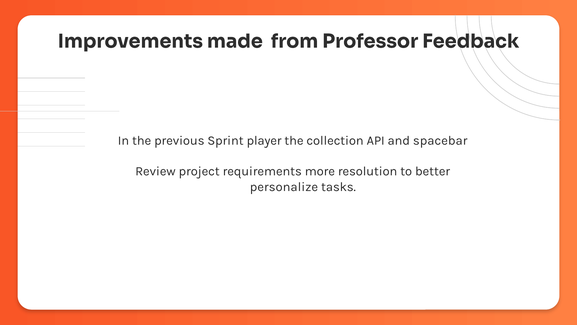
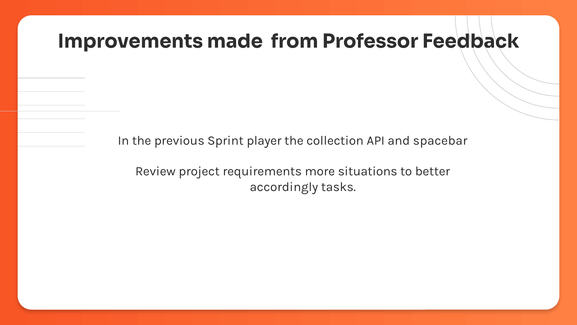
resolution: resolution -> situations (368, 171)
personalize: personalize -> accordingly (284, 187)
